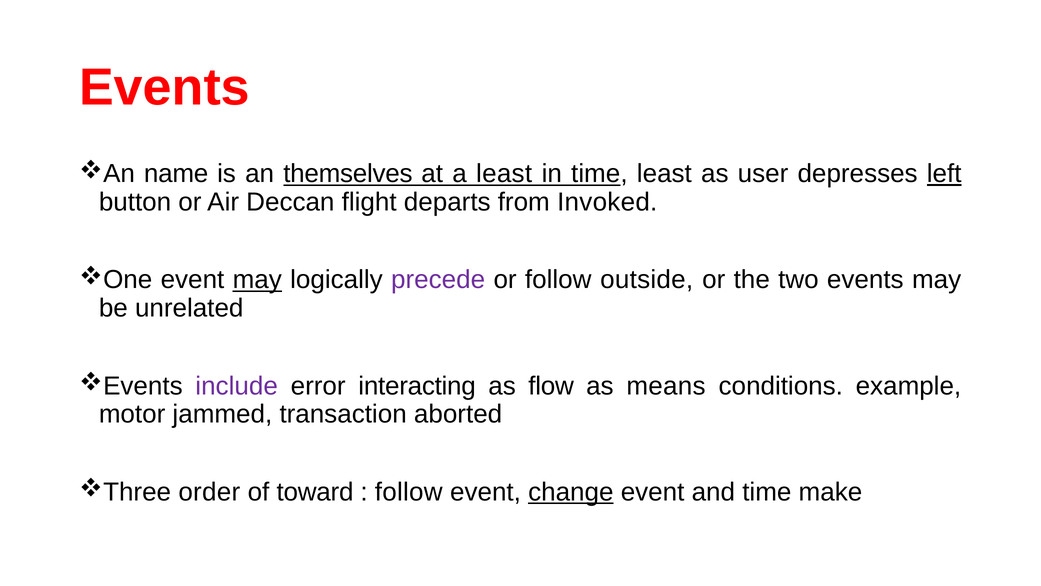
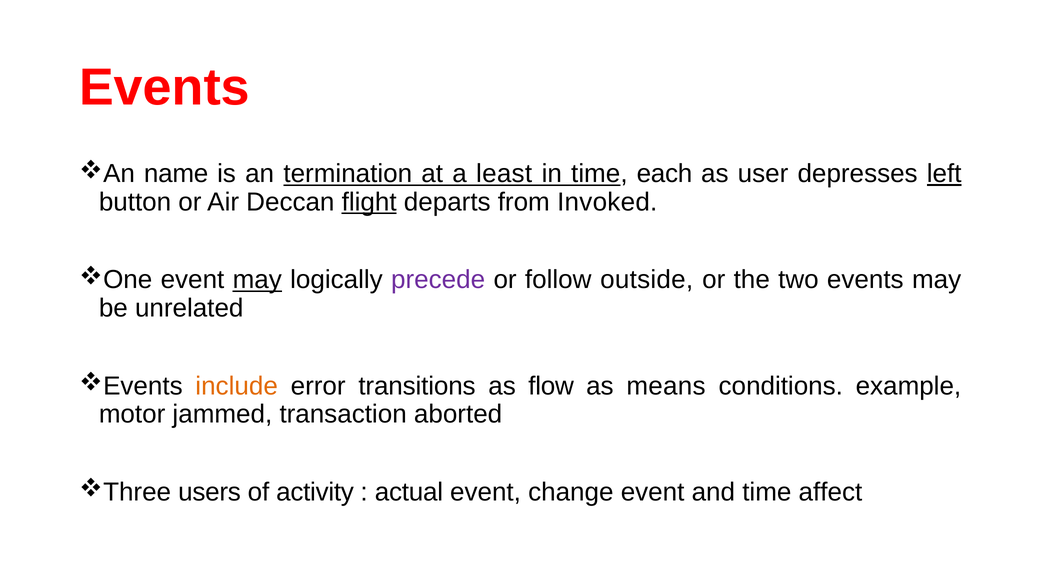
themselves: themselves -> termination (348, 174)
time least: least -> each (664, 174)
flight underline: none -> present (369, 202)
include colour: purple -> orange (237, 386)
interacting: interacting -> transitions (417, 386)
order: order -> users (210, 492)
toward: toward -> activity (315, 492)
follow: follow -> actual (409, 492)
change underline: present -> none (571, 492)
make: make -> affect (830, 492)
